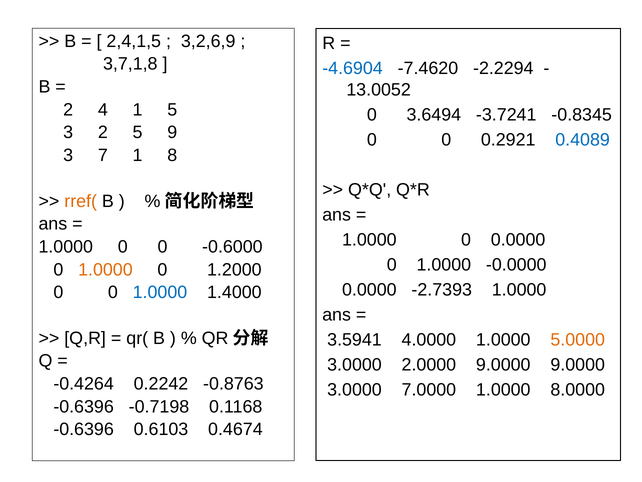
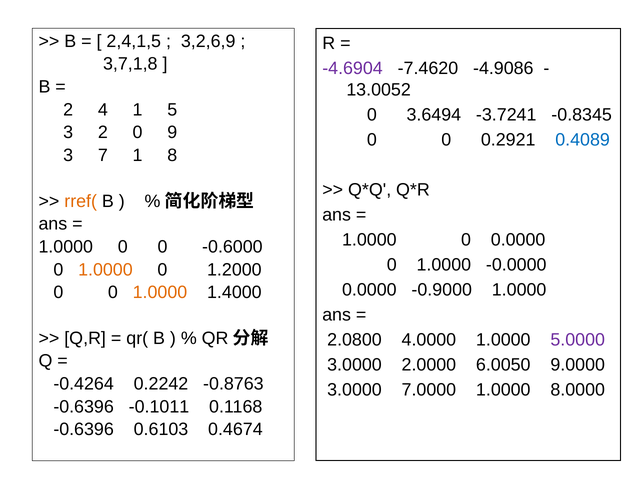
-4.6904 colour: blue -> purple (353, 68)
-2.2294: -2.2294 -> -4.9086 (503, 68)
2 5: 5 -> 0 (138, 132)
-2.7393: -2.7393 -> -0.9000 (442, 290)
1.0000 colour: blue -> orange (160, 292)
3.5941: 3.5941 -> 2.0800 (354, 340)
5.0000 colour: orange -> purple (578, 340)
2.0000 9.0000: 9.0000 -> 6.0050 (503, 365)
-0.7198: -0.7198 -> -0.1011 (159, 406)
